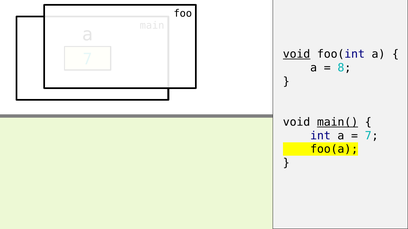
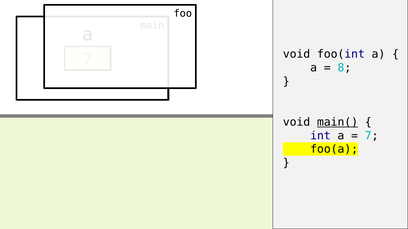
void underline: present -> none (297, 54)
